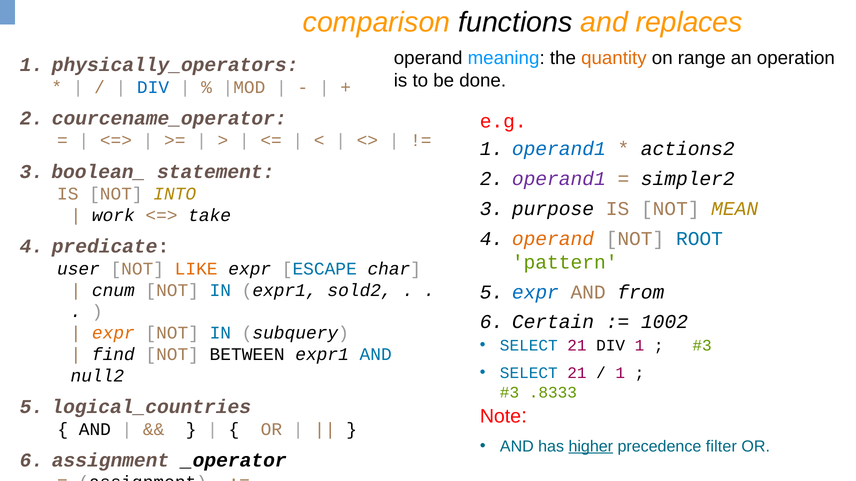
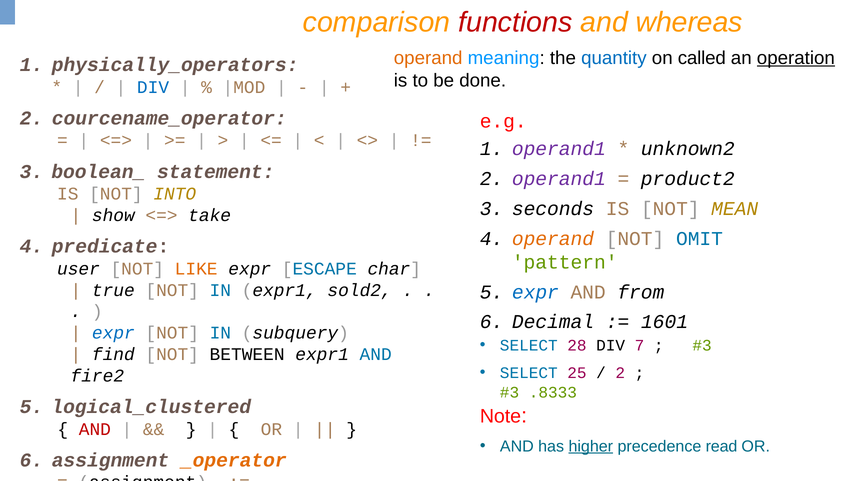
functions colour: black -> red (515, 22)
replaces: replaces -> whereas (689, 22)
operand colour: black -> orange (428, 58)
quantity colour: orange -> blue (614, 58)
range: range -> called (702, 58)
operation underline: none -> present (796, 58)
operand1 colour: blue -> purple (559, 149)
actions2: actions2 -> unknown2 (688, 149)
simpler2: simpler2 -> product2 (688, 179)
purpose: purpose -> seconds (553, 209)
work: work -> show (113, 216)
ROOT: ROOT -> OMIT (700, 239)
cnum: cnum -> true (113, 291)
Certain: Certain -> Decimal (553, 322)
1002: 1002 -> 1601 (665, 322)
expr colour: orange -> blue (113, 333)
21: 21 -> 28 (577, 346)
DIV 1: 1 -> 7 (640, 346)
21: 21 -> 25 (577, 373)
1: 1 -> 2 (620, 373)
null2: null2 -> fire2 (97, 376)
logical_countries: logical_countries -> logical_clustered (151, 407)
AND colour: black -> red (95, 430)
filter: filter -> read (722, 447)
_operator colour: black -> orange (234, 461)
